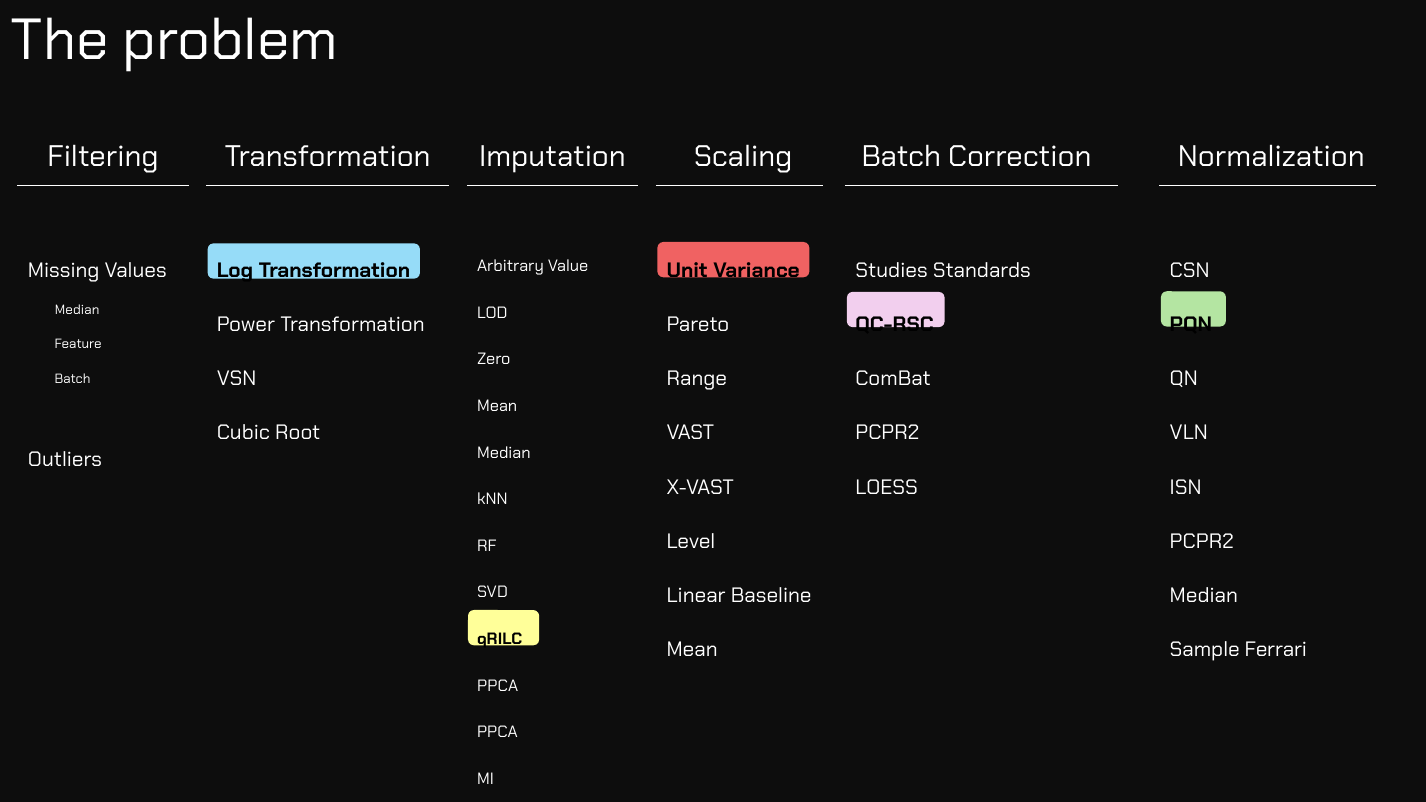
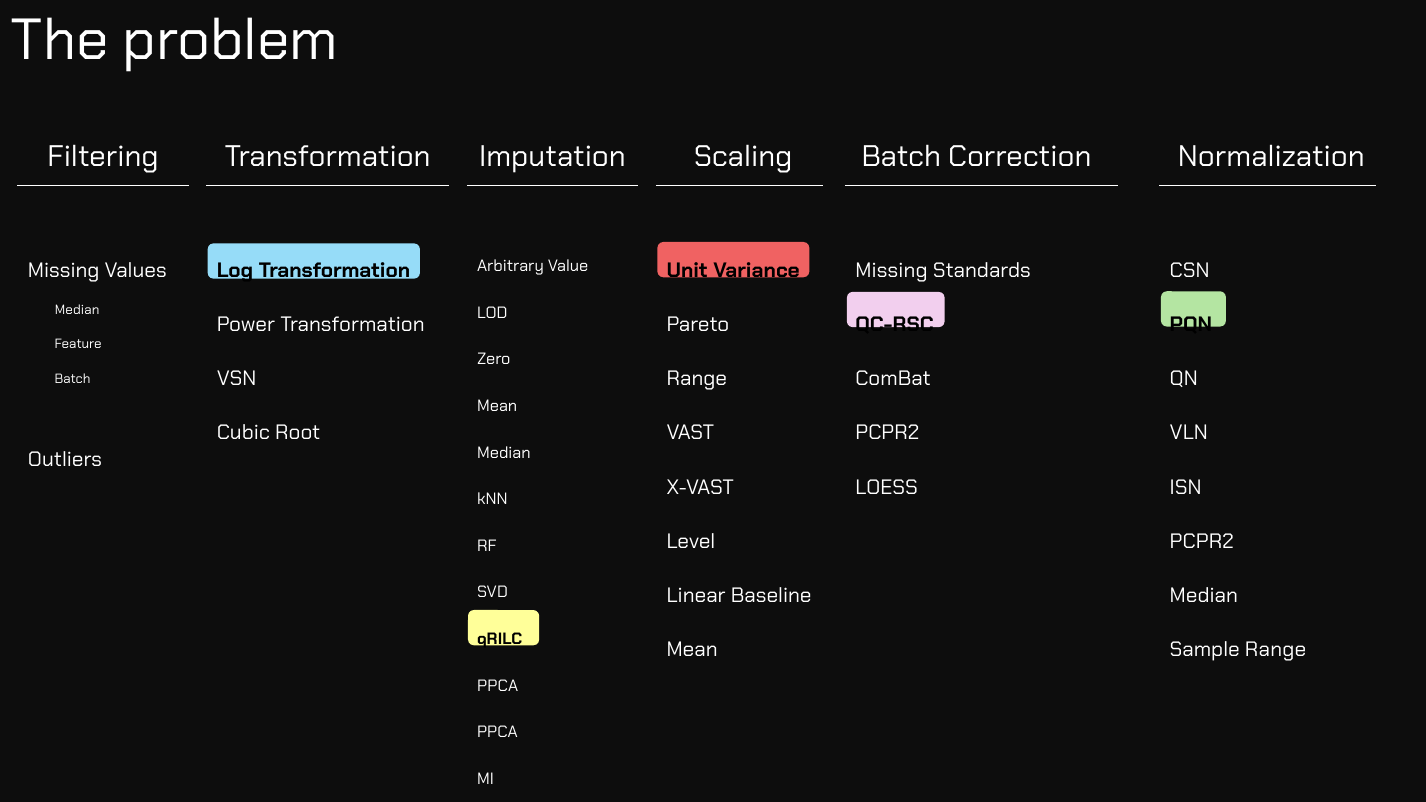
Studies: Studies -> Missing (892, 271)
Sample Ferrari: Ferrari -> Range (1276, 650)
